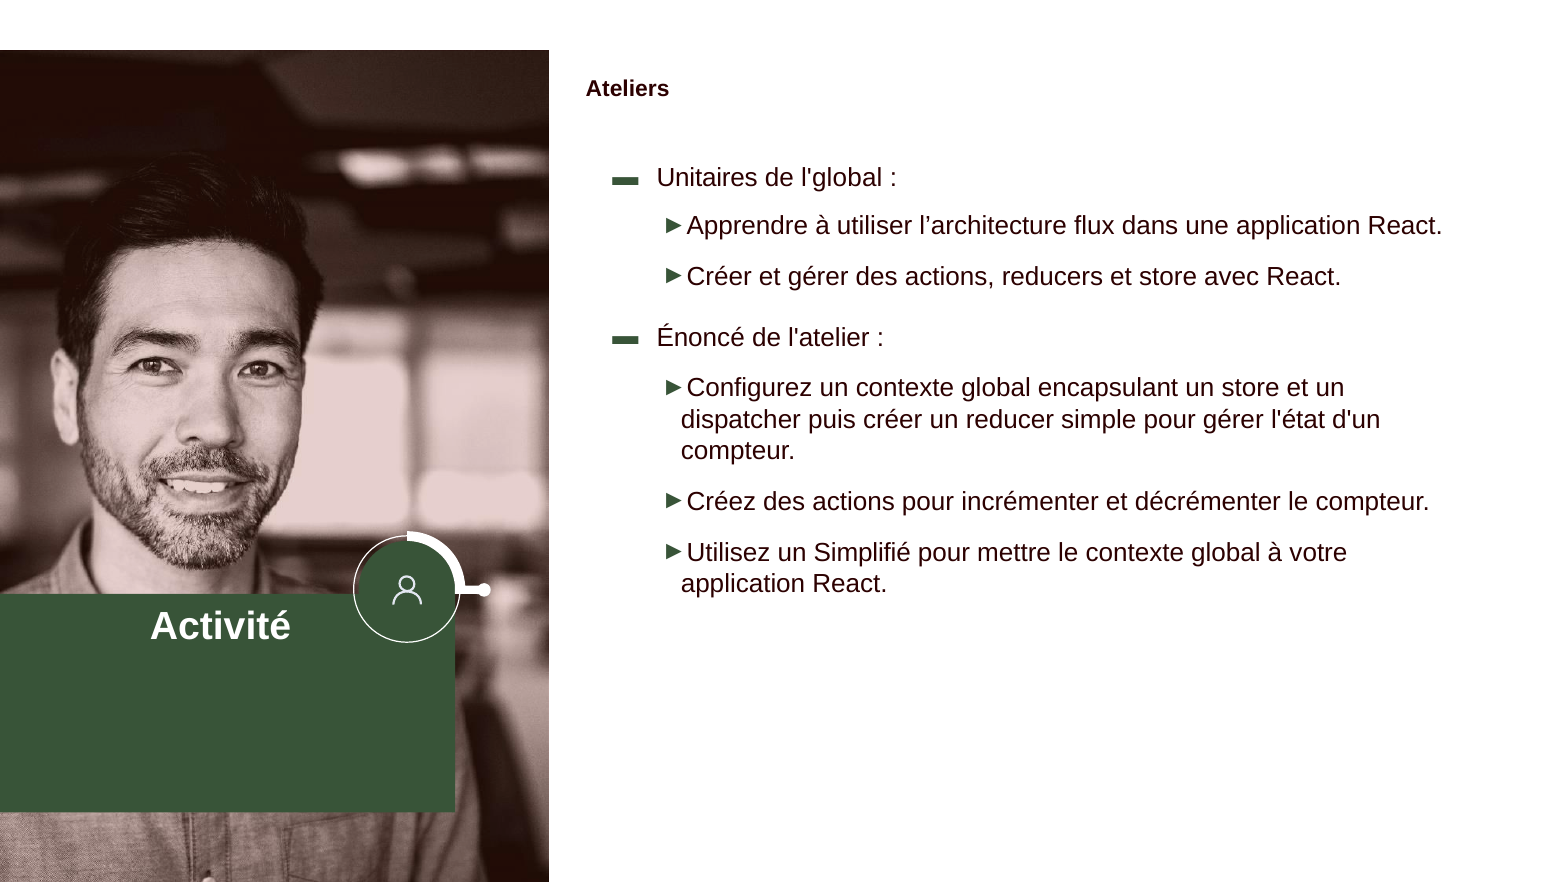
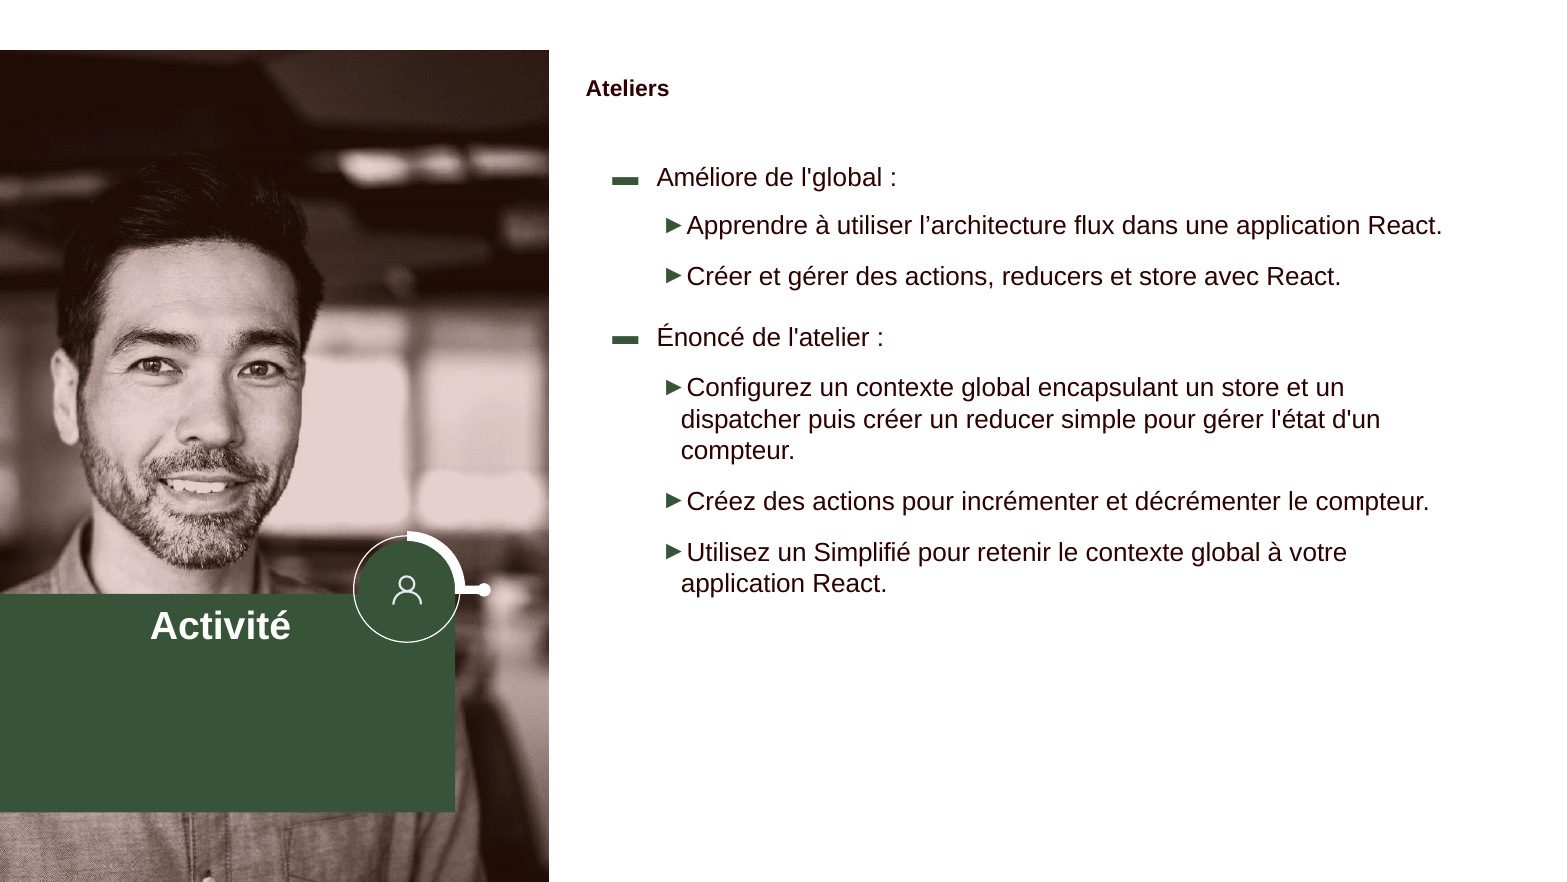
Unitaires: Unitaires -> Améliore (707, 178)
mettre: mettre -> retenir (1014, 552)
